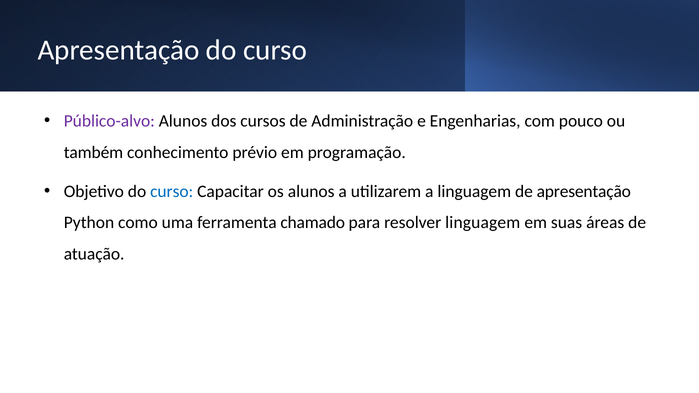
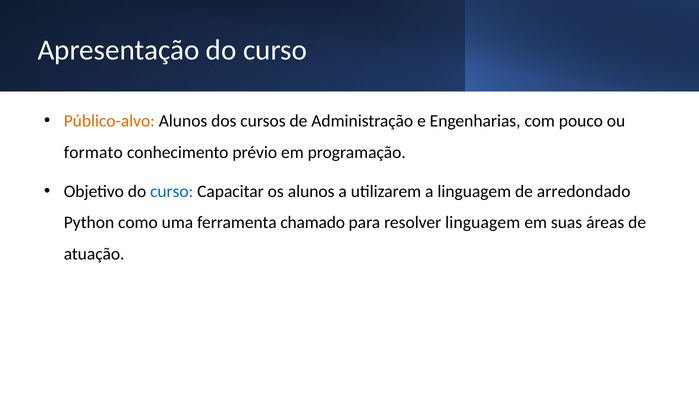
Público-alvo colour: purple -> orange (109, 121)
também: também -> formato (93, 153)
de apresentação: apresentação -> arredondado (584, 191)
